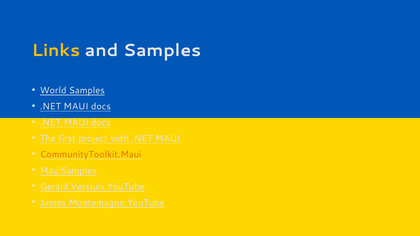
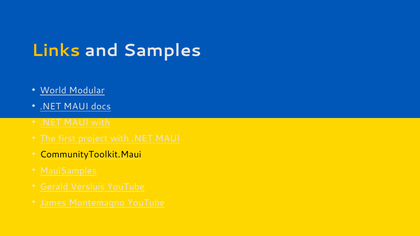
World Samples: Samples -> Modular (87, 91)
docs: docs -> with (101, 123)
CommunityToolkit.Maui colour: orange -> black (91, 155)
